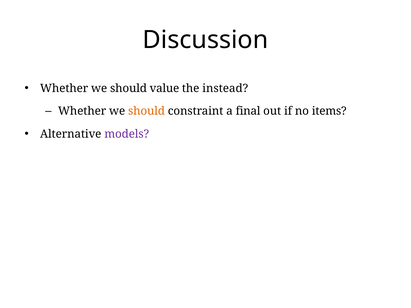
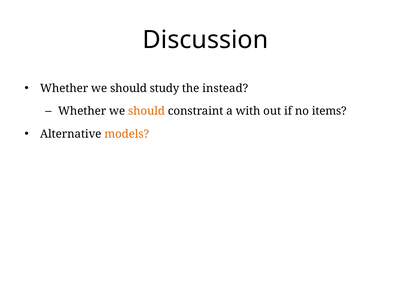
value: value -> study (164, 88)
final: final -> with (248, 111)
models colour: purple -> orange (127, 134)
